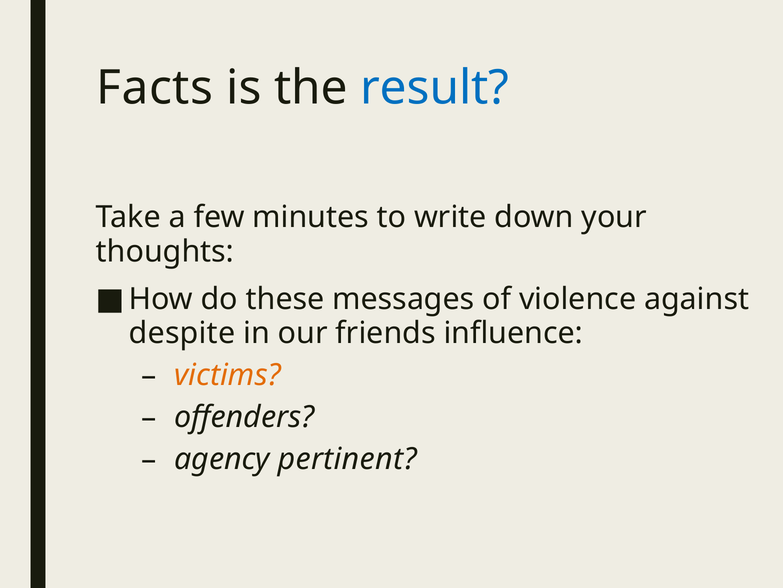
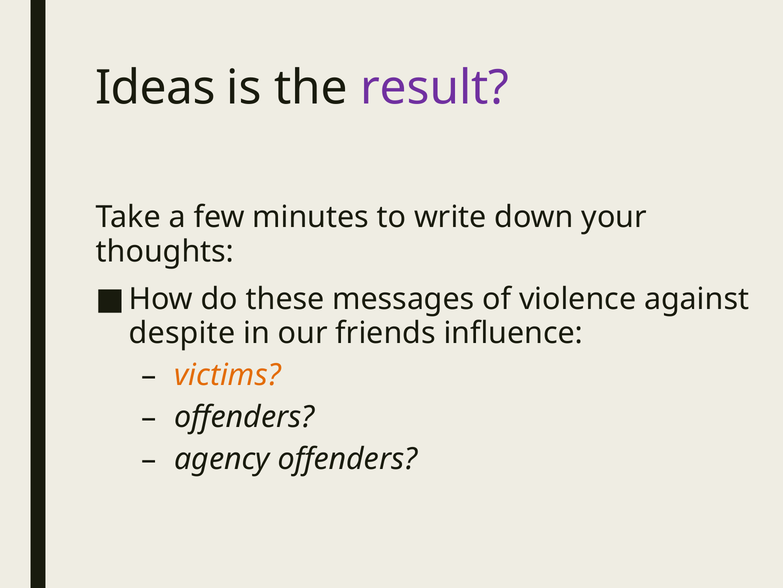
Facts: Facts -> Ideas (155, 88)
result colour: blue -> purple (435, 88)
agency pertinent: pertinent -> offenders (347, 459)
